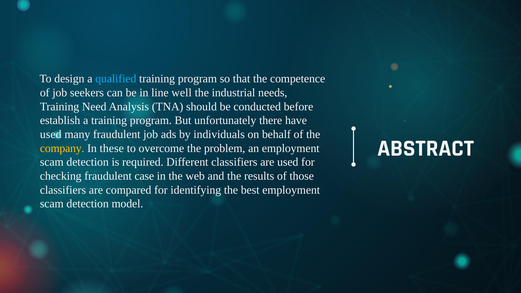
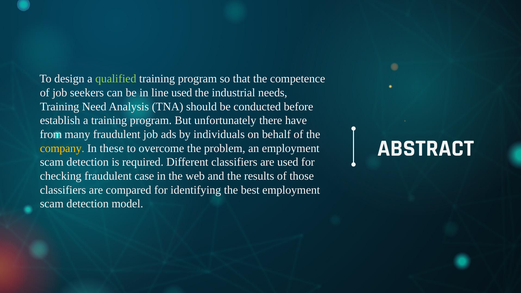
qualified colour: light blue -> light green (116, 79)
line well: well -> used (182, 93)
used: used -> from (51, 134)
